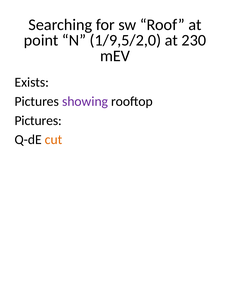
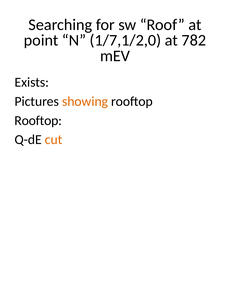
1/9,5/2,0: 1/9,5/2,0 -> 1/7,1/2,0 (125, 40)
230: 230 -> 782 (194, 40)
showing colour: purple -> orange (85, 101)
Pictures: Pictures -> Rooftop (38, 120)
